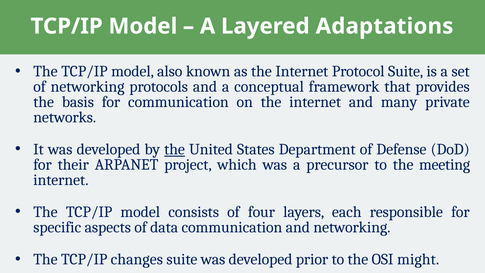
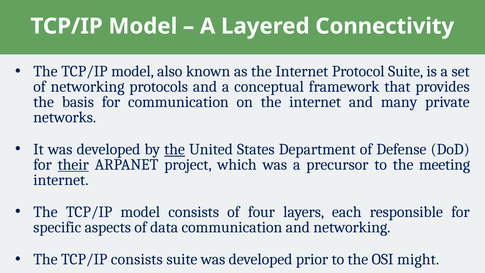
Adaptations: Adaptations -> Connectivity (385, 26)
their underline: none -> present (73, 164)
TCP/IP changes: changes -> consists (137, 259)
